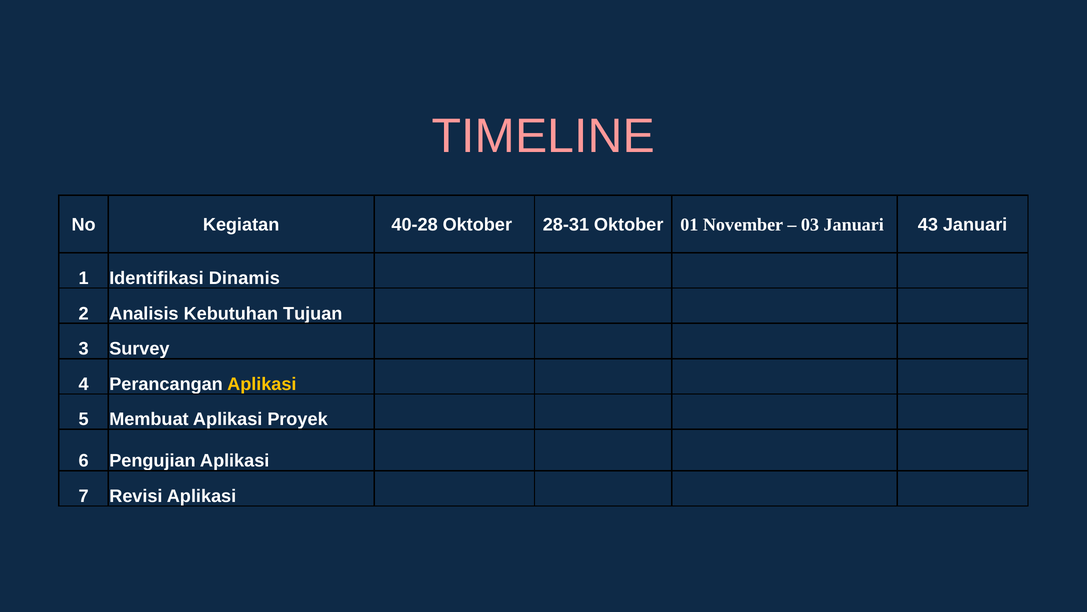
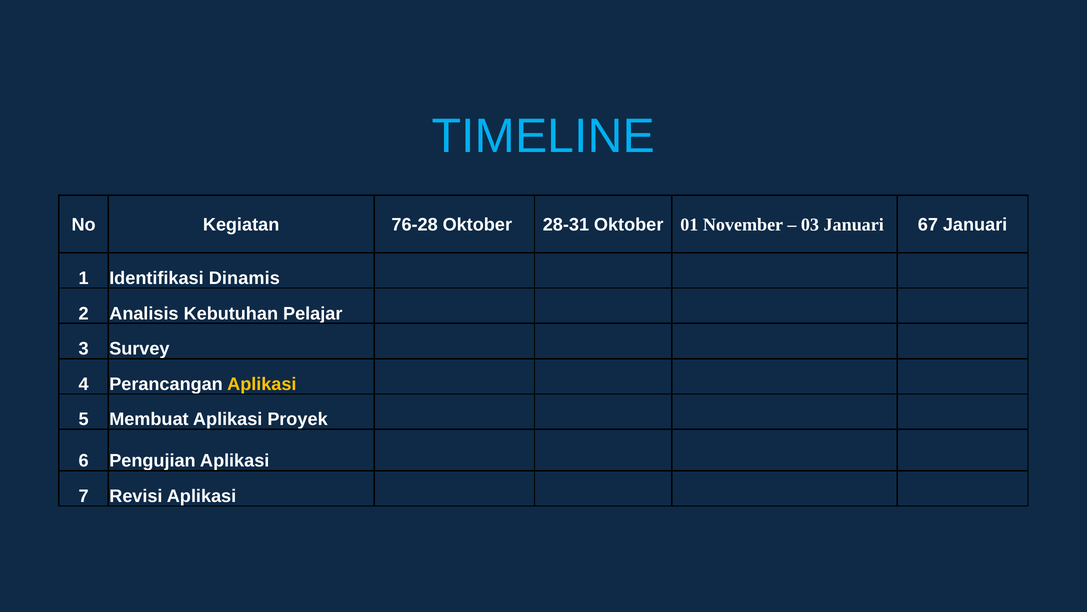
TIMELINE colour: pink -> light blue (543, 136)
40-28: 40-28 -> 76-28 (415, 225)
43: 43 -> 67 (928, 225)
Tujuan: Tujuan -> Pelajar (313, 313)
